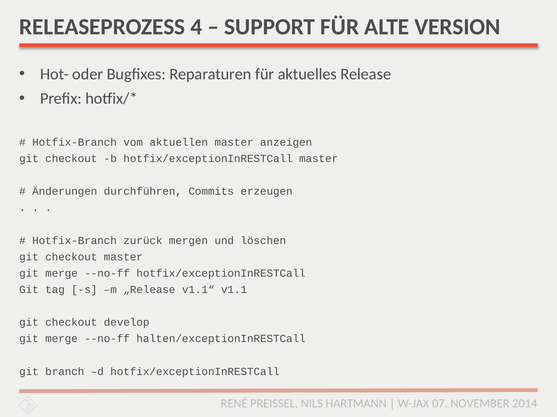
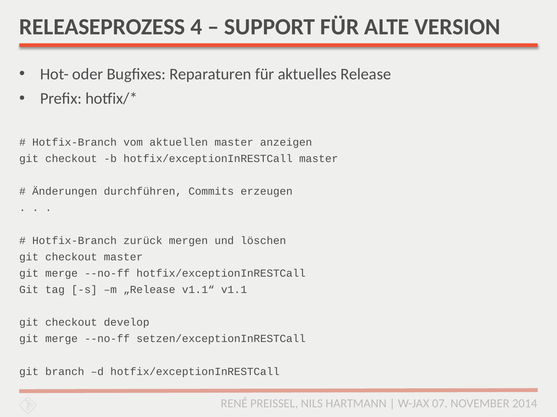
halten/exceptionInRESTCall: halten/exceptionInRESTCall -> setzen/exceptionInRESTCall (221, 339)
